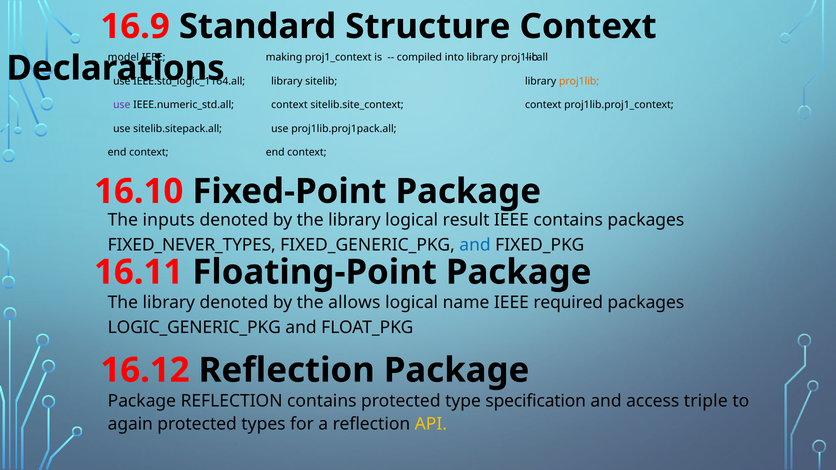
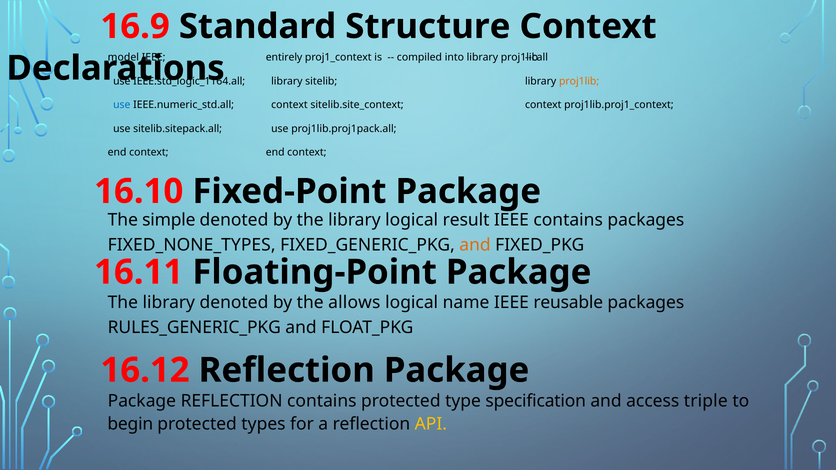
making: making -> entirely (284, 58)
use colour: purple -> blue (122, 105)
inputs: inputs -> simple (169, 220)
FIXED_NEVER_TYPES: FIXED_NEVER_TYPES -> FIXED_NONE_TYPES (192, 245)
and colour: blue -> orange (475, 245)
required: required -> reusable (568, 302)
LOGIC_GENERIC_PKG: LOGIC_GENERIC_PKG -> RULES_GENERIC_PKG (194, 328)
again: again -> begin (130, 424)
